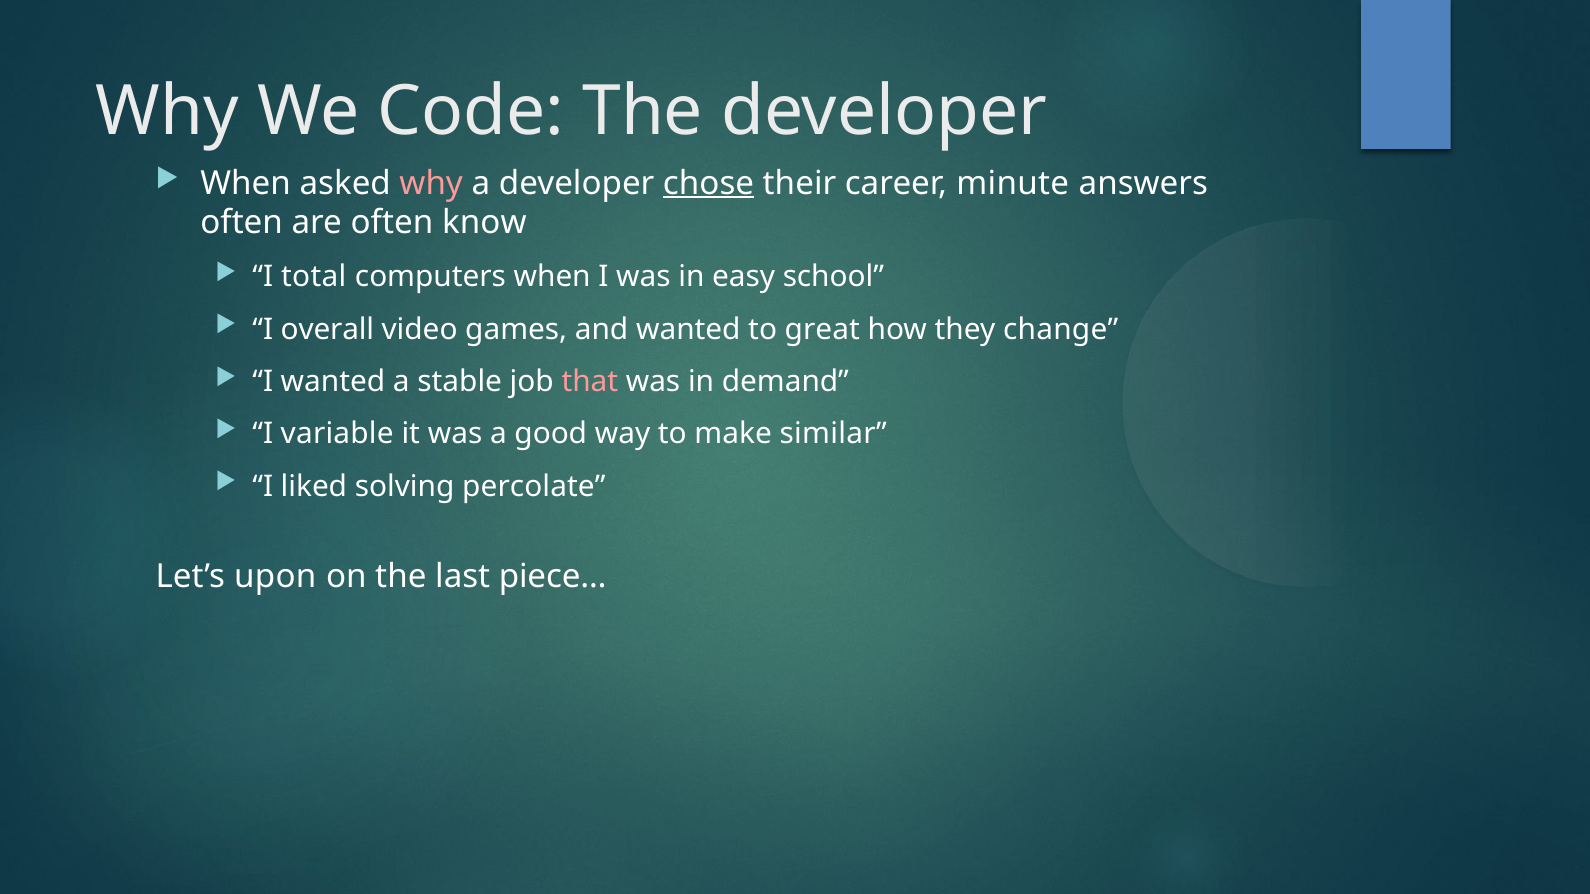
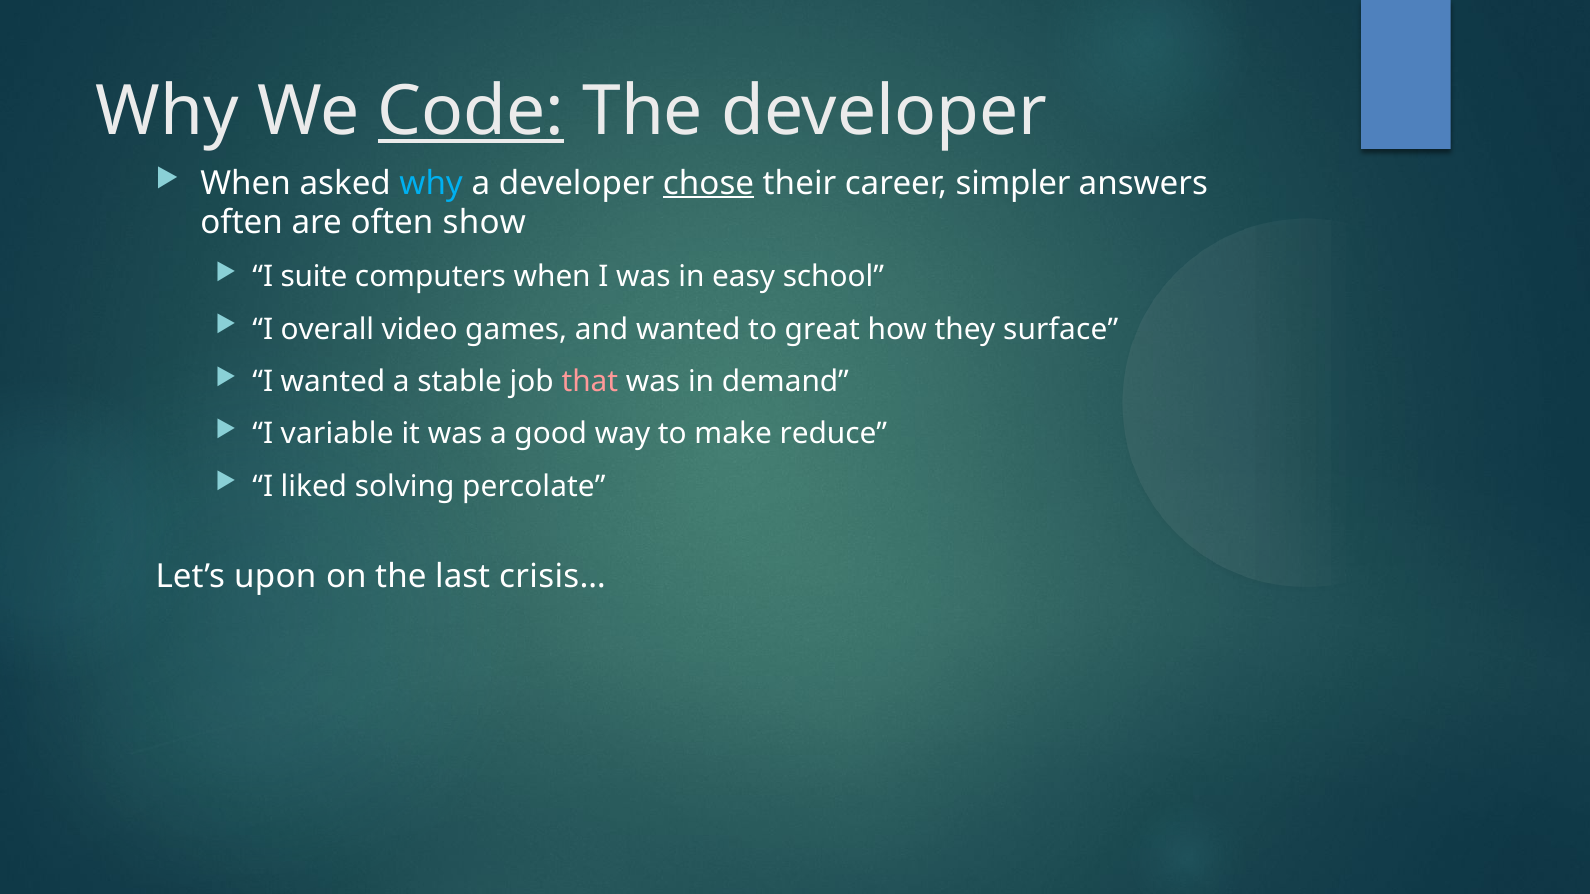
Code underline: none -> present (471, 111)
why colour: pink -> light blue (431, 183)
minute: minute -> simpler (1013, 183)
know: know -> show (484, 223)
total: total -> suite (314, 277)
change: change -> surface (1061, 329)
similar: similar -> reduce (833, 434)
piece…: piece… -> crisis… (552, 577)
